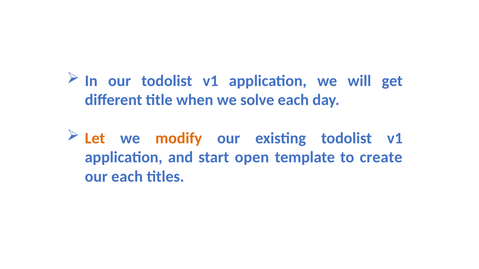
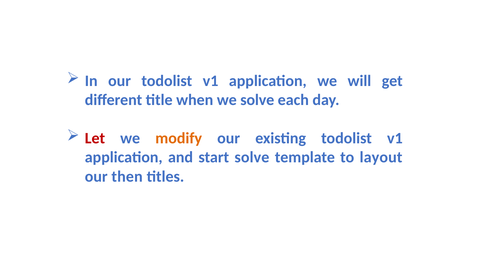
Let colour: orange -> red (95, 138)
start open: open -> solve (252, 158)
create: create -> layout (381, 158)
our each: each -> then (127, 177)
